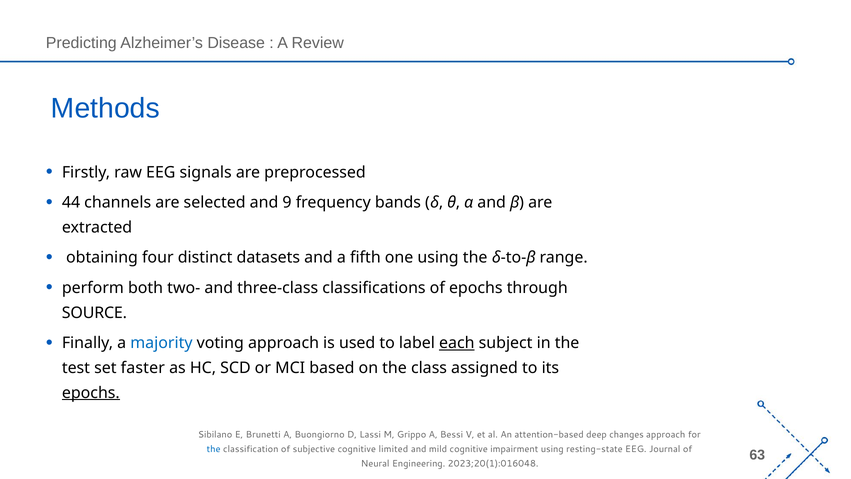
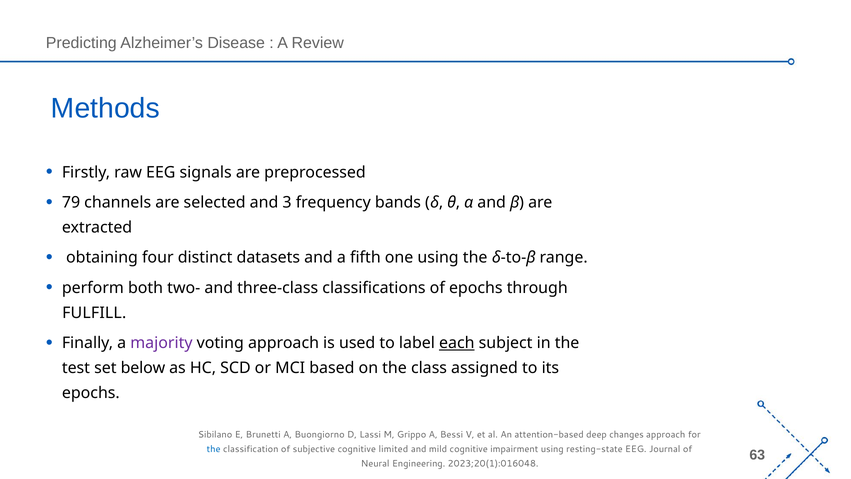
44: 44 -> 79 (71, 202)
9: 9 -> 3 (287, 202)
SOURCE: SOURCE -> FULFILL (94, 313)
majority colour: blue -> purple (161, 343)
faster: faster -> below (143, 368)
epochs underline: present -> none (91, 393)
